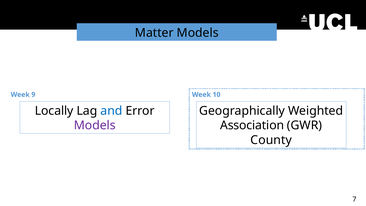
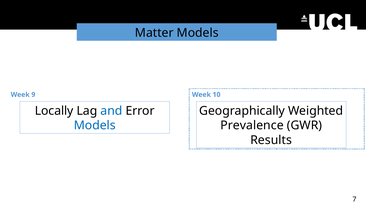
Models colour: purple -> blue (95, 125)
Association: Association -> Prevalence (252, 125)
County: County -> Results (271, 140)
